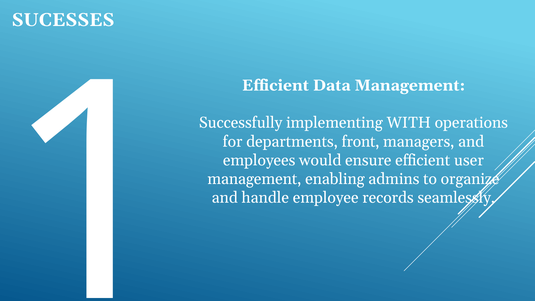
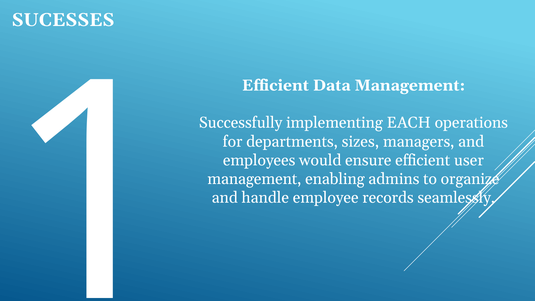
WITH: WITH -> EACH (409, 123)
front: front -> sizes (360, 142)
